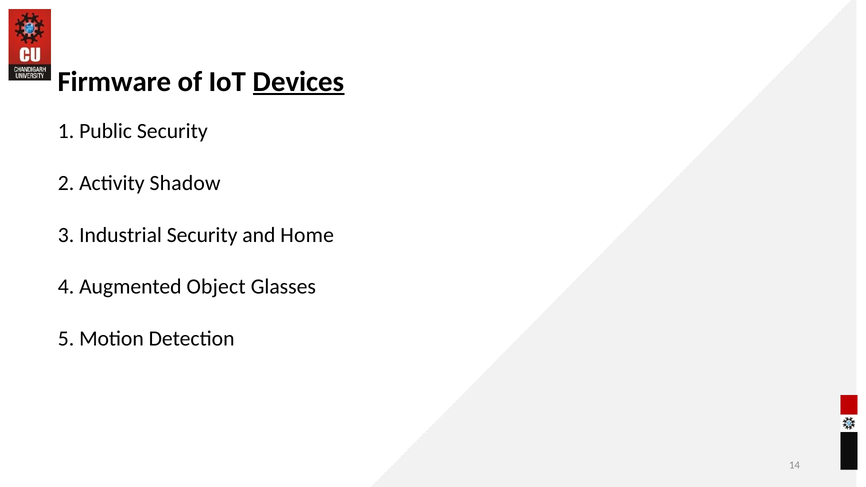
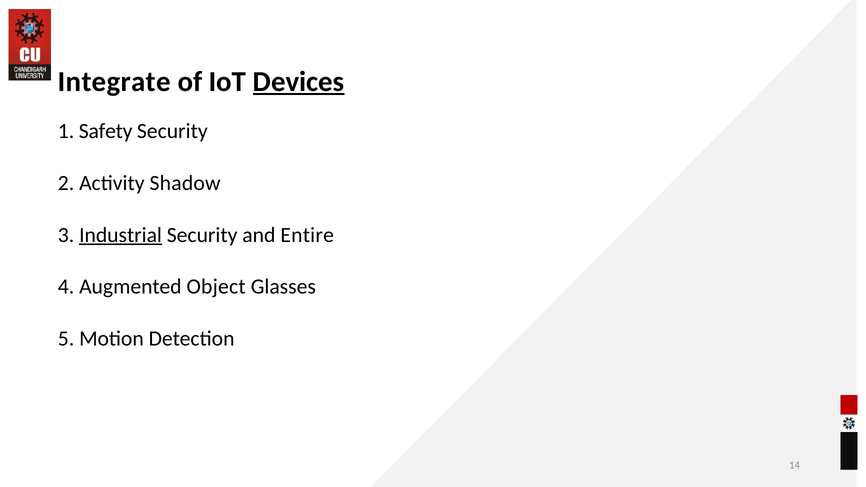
Firmware: Firmware -> Integrate (114, 82)
Public: Public -> Safety (106, 131)
Industrial underline: none -> present (121, 235)
Home: Home -> Entire (307, 235)
